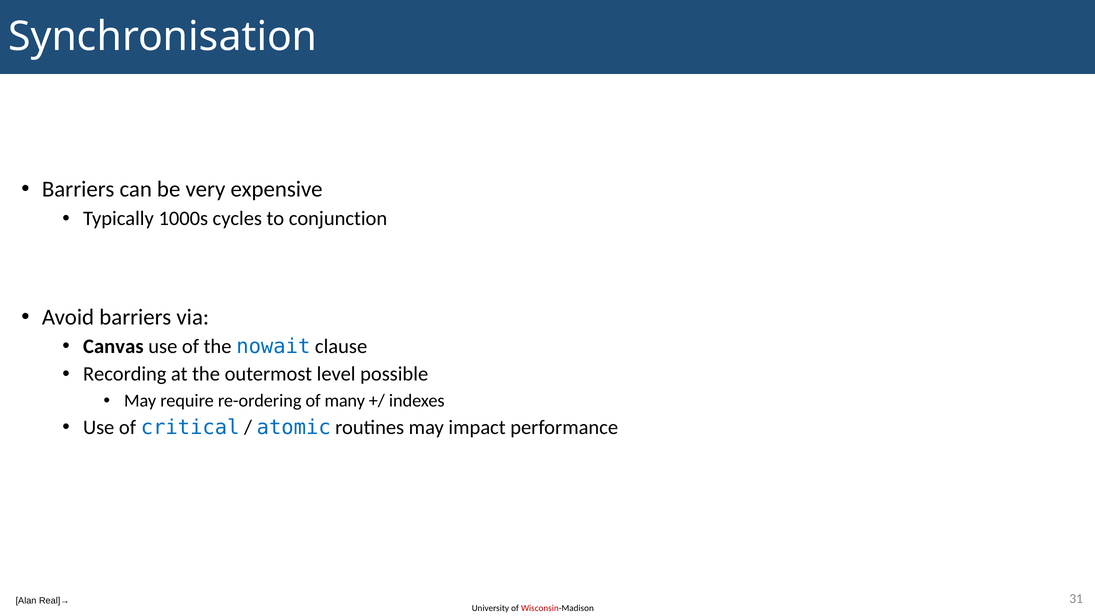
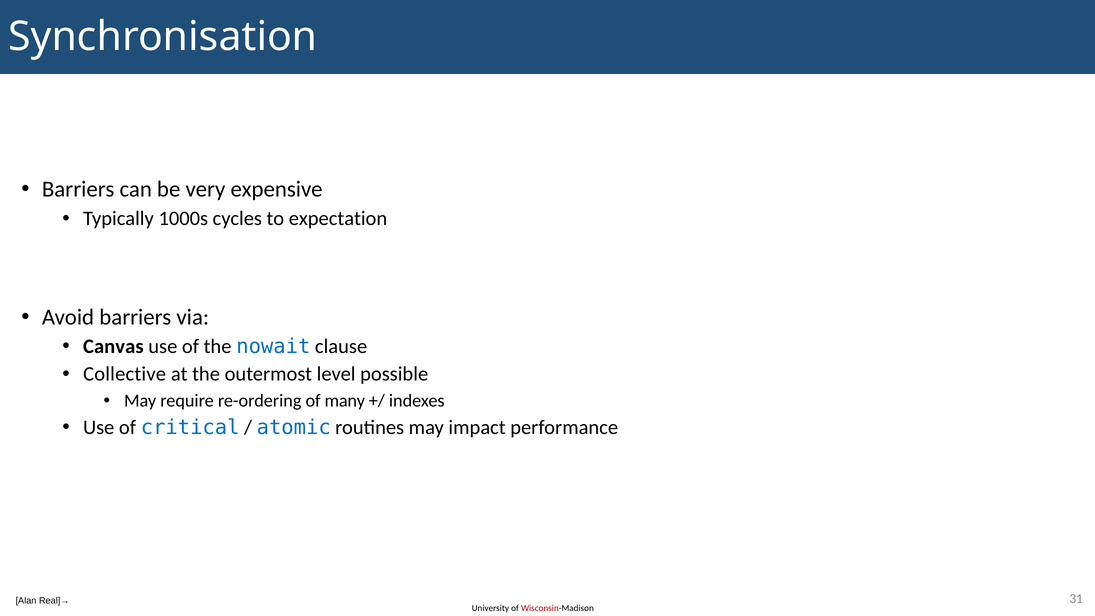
conjunction: conjunction -> expectation (338, 218)
Recording: Recording -> Collective (125, 374)
